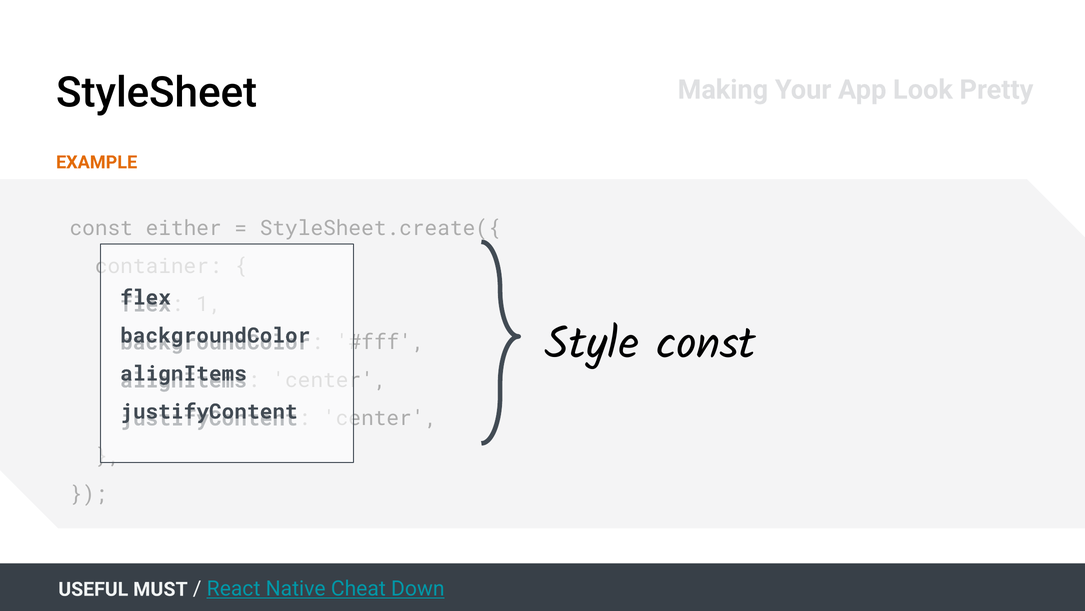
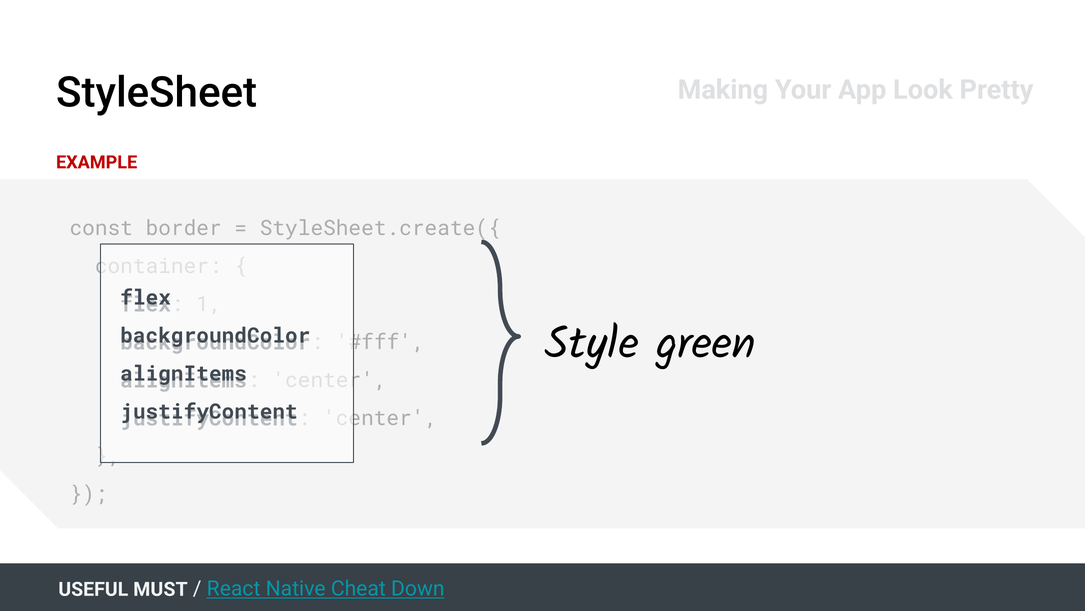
EXAMPLE colour: orange -> red (97, 162)
either: either -> border (184, 228)
Style const: const -> green (706, 343)
